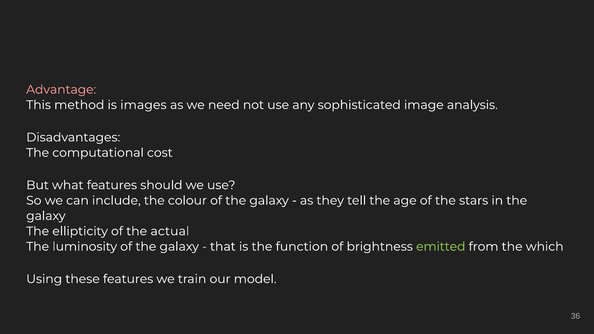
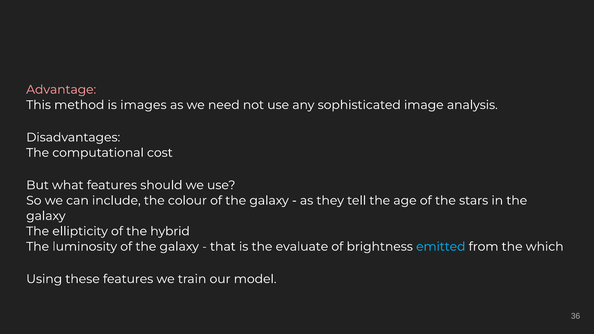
actual: actual -> hybrid (170, 231)
function: function -> evaluate (302, 247)
emitted colour: light green -> light blue (441, 247)
